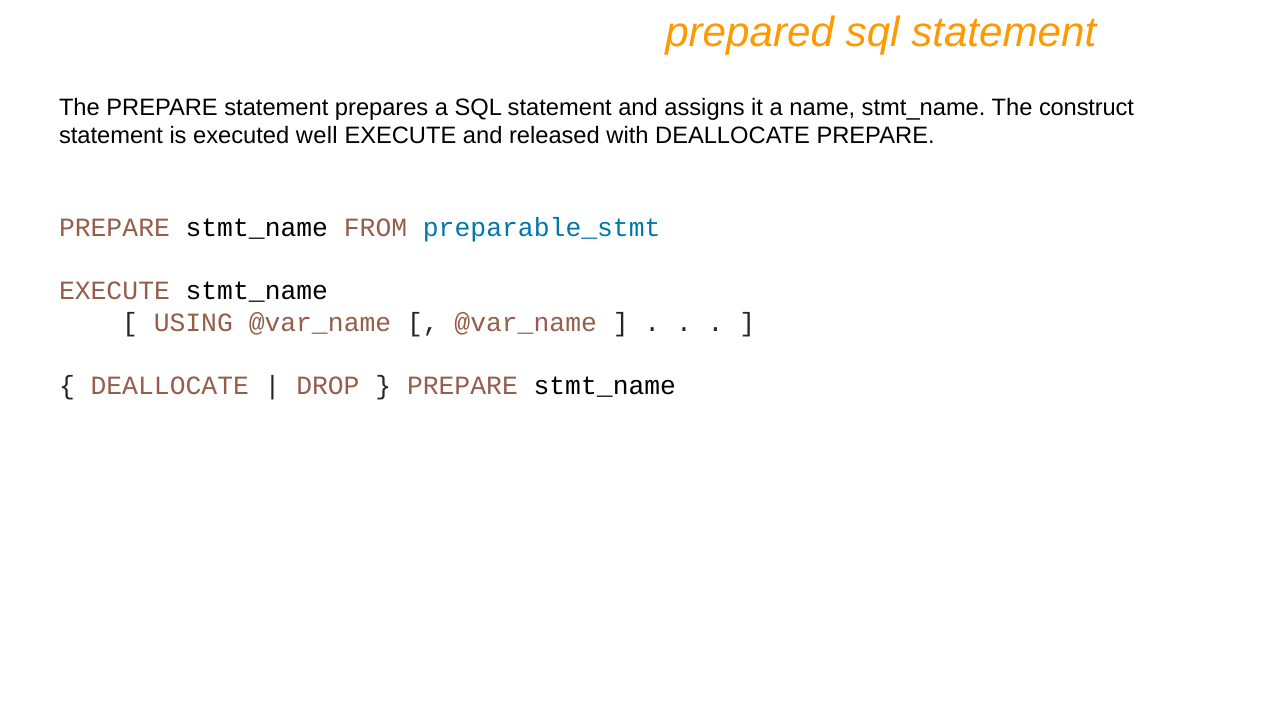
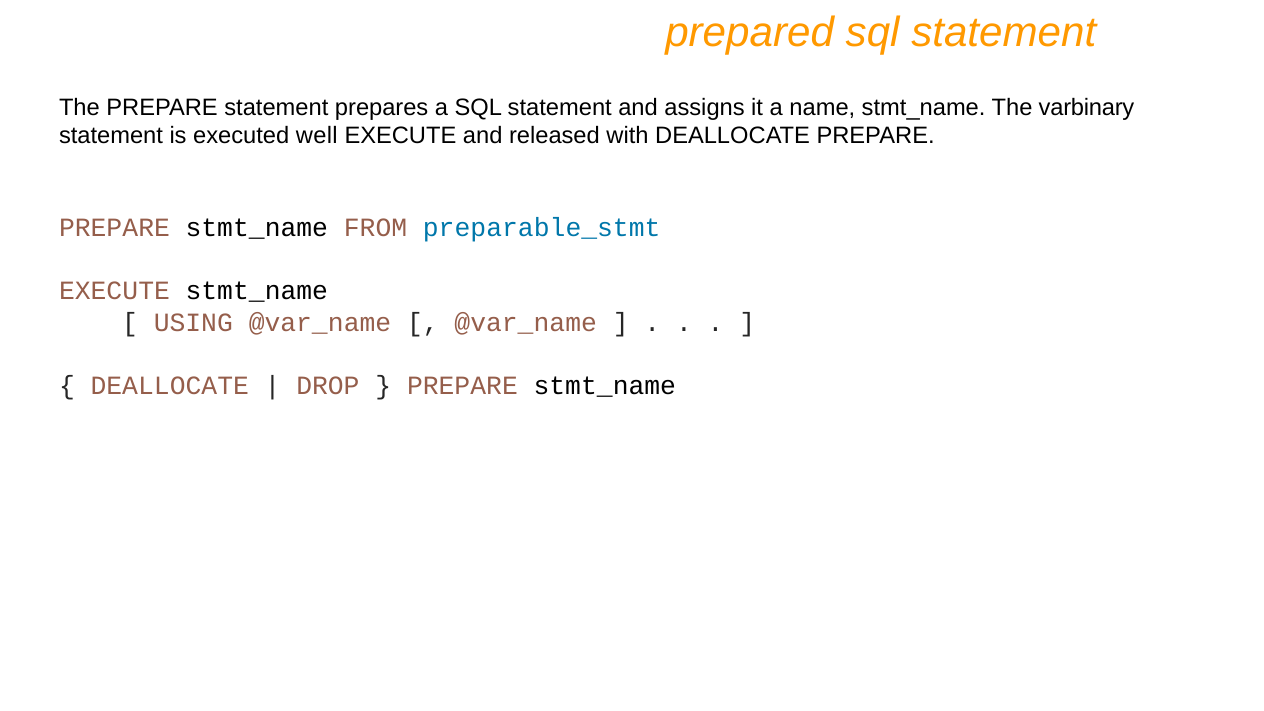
construct: construct -> varbinary (1087, 107)
